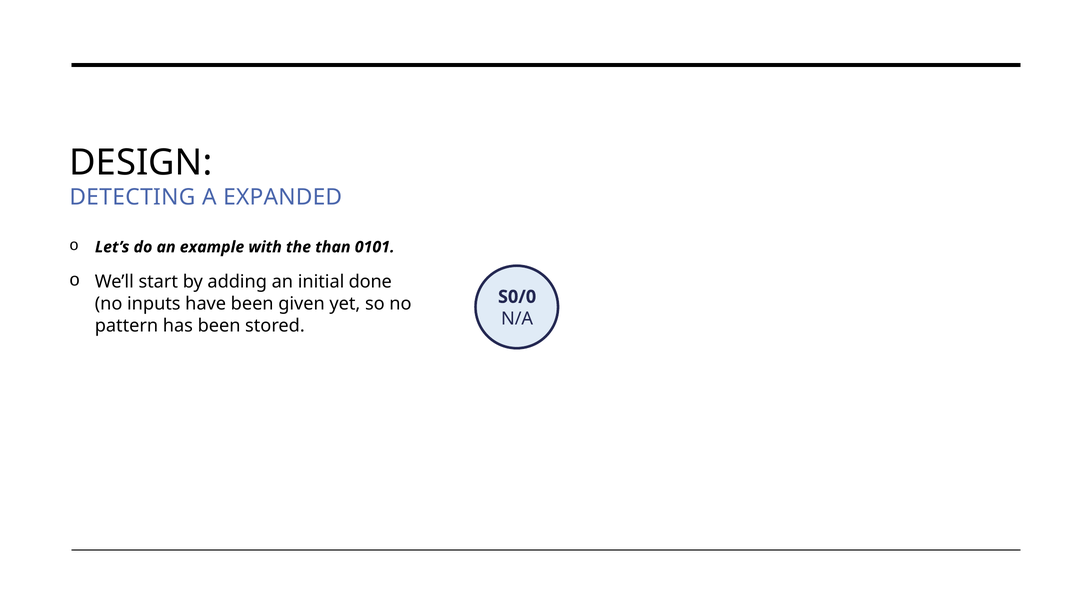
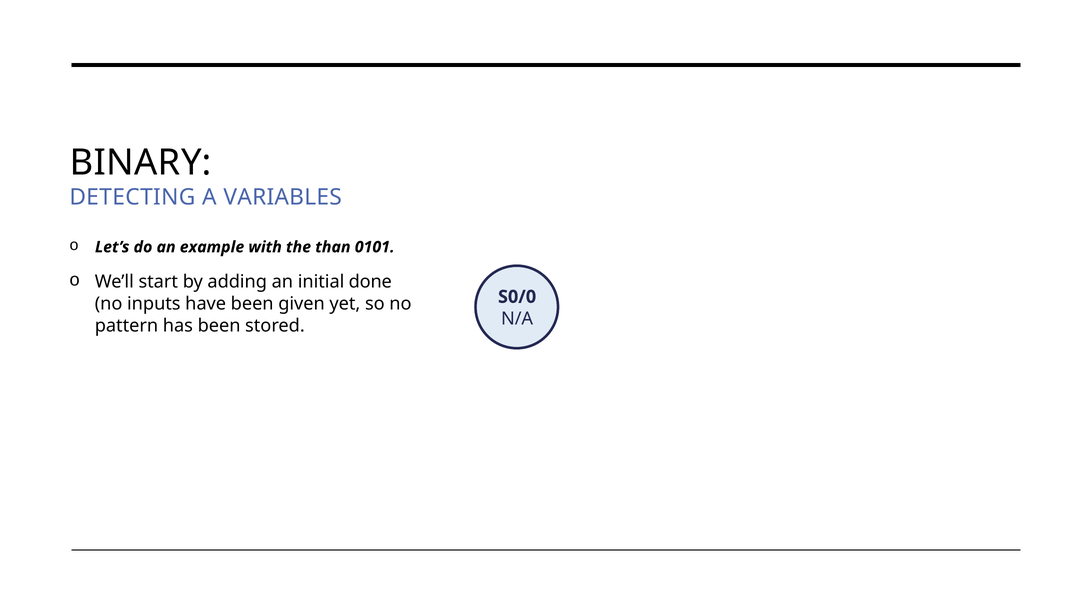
DESIGN: DESIGN -> BINARY (141, 163)
EXPANDED: EXPANDED -> VARIABLES (283, 197)
